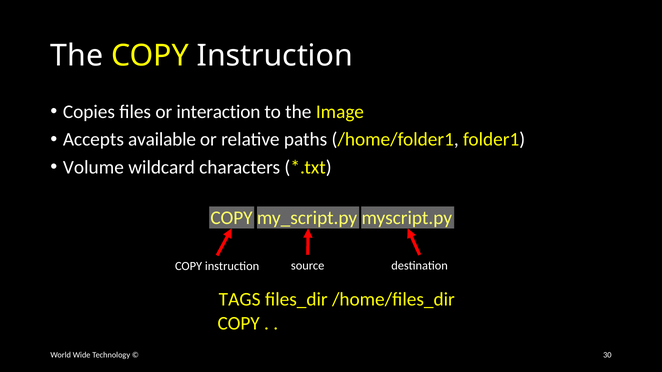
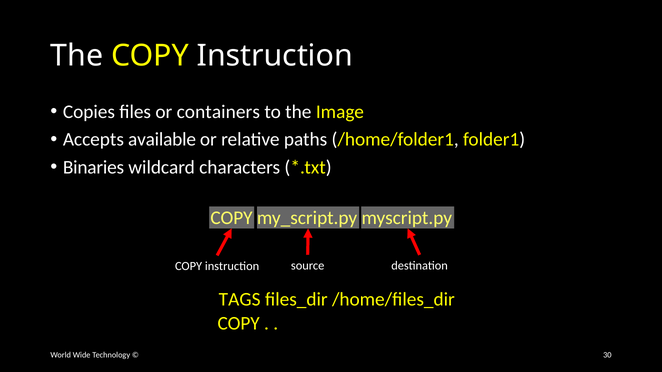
interaction: interaction -> containers (218, 112)
Volume: Volume -> Binaries (94, 167)
